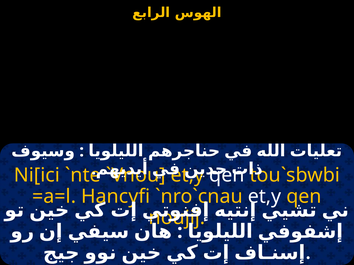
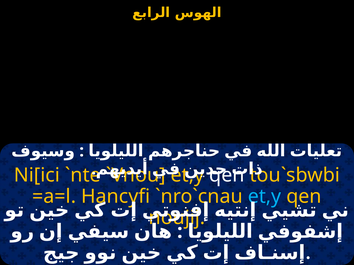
et,y colour: white -> light blue (265, 197)
